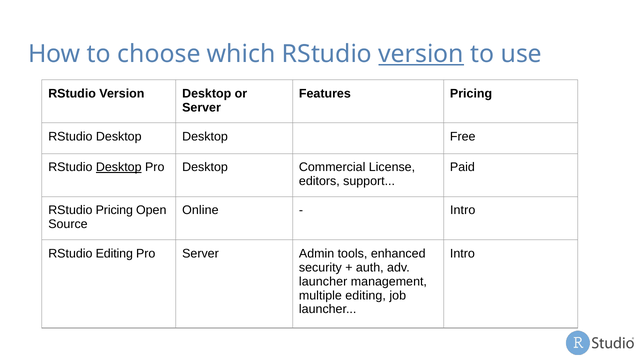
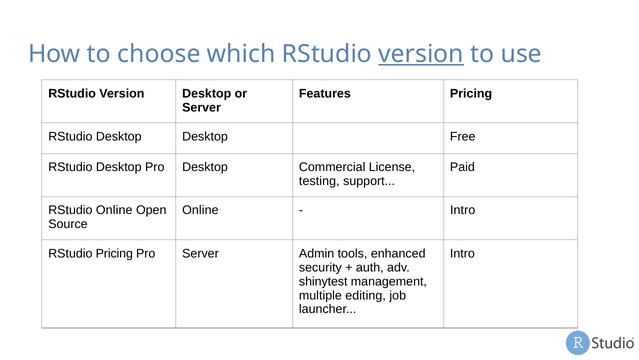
Desktop underline: present -> none (119, 167)
editors: editors -> testing (319, 181)
RStudio Pricing: Pricing -> Online (114, 210)
RStudio Editing: Editing -> Pricing (114, 253)
launcher: launcher -> shinytest (323, 281)
